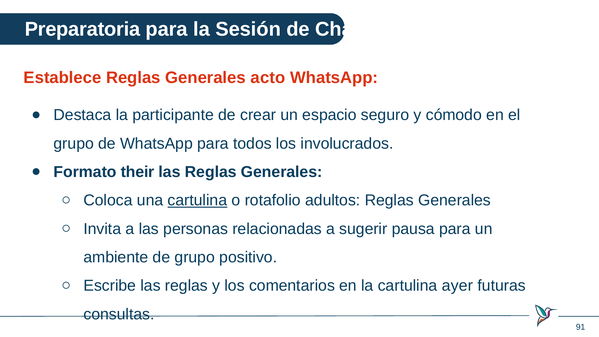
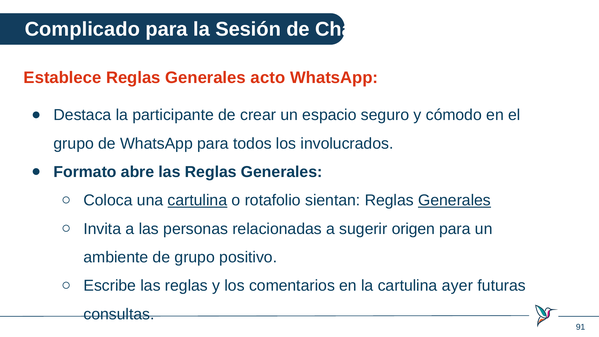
Preparatoria: Preparatoria -> Complicado (82, 29)
their: their -> abre (138, 172)
adultos: adultos -> sientan (333, 200)
Generales underline: none -> present (455, 200)
pausa: pausa -> origen (413, 229)
